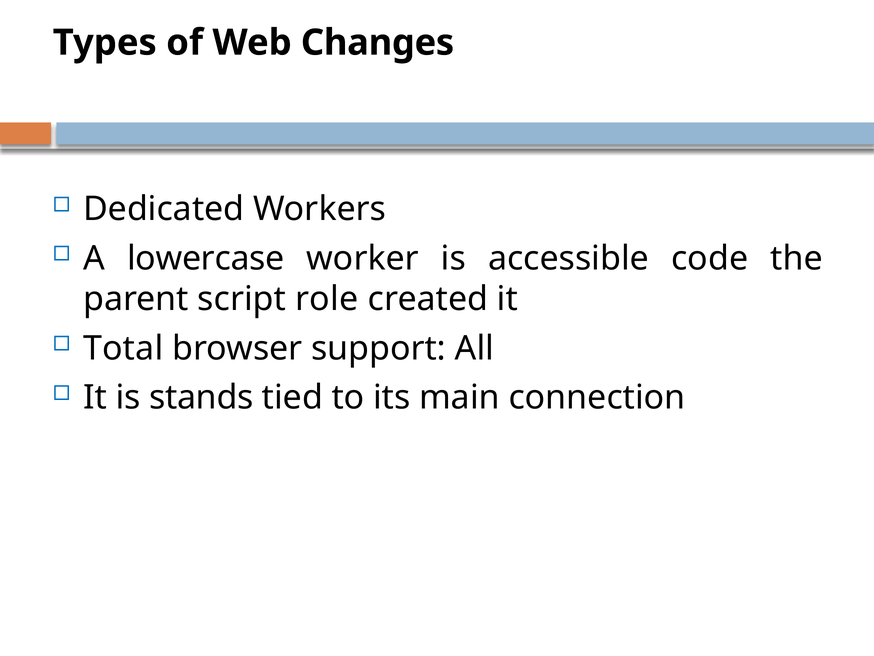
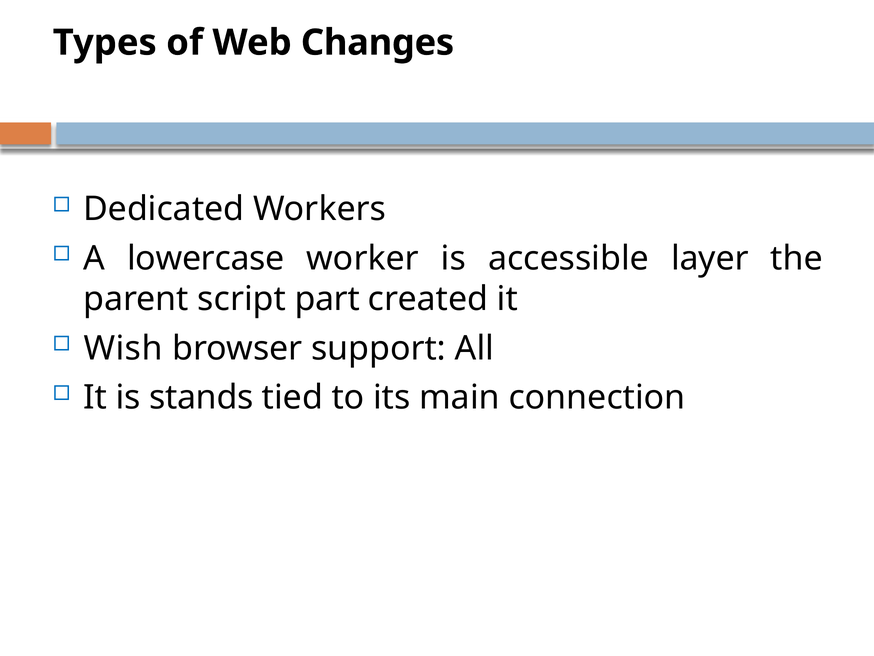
code: code -> layer (710, 258)
role: role -> part (327, 299)
Total: Total -> Wish (123, 348)
